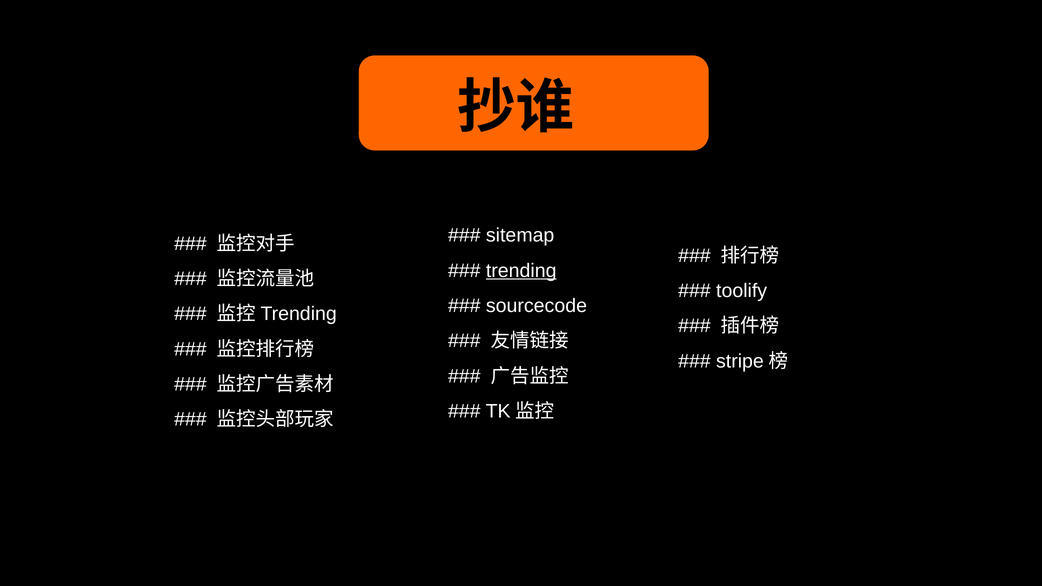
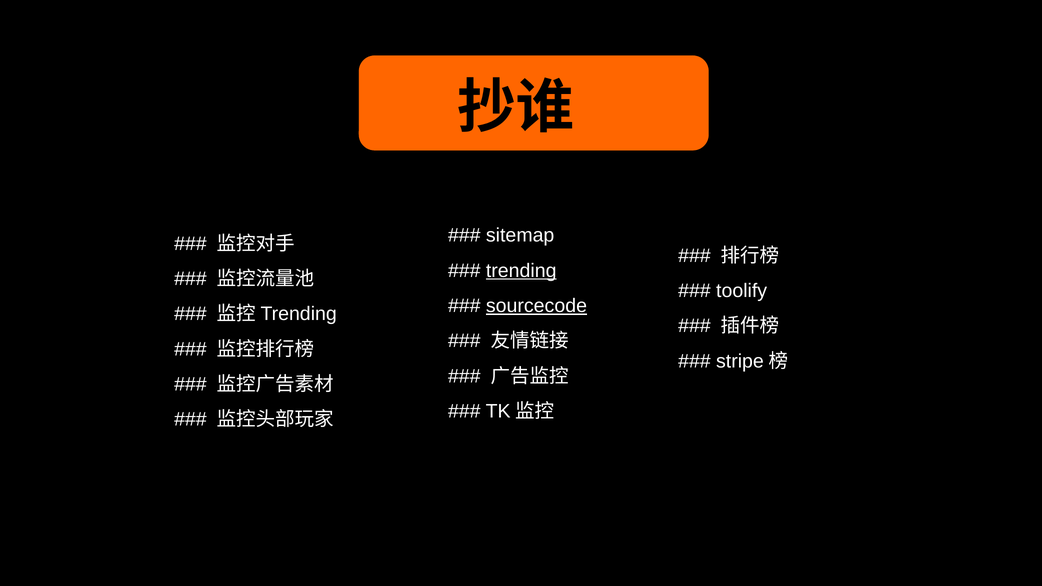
sourcecode underline: none -> present (536, 306)
